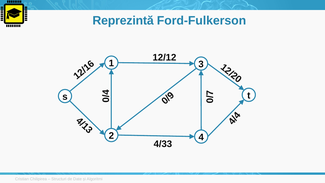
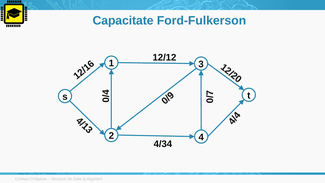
Reprezintă: Reprezintă -> Capacitate (123, 21)
4/33: 4/33 -> 4/34 (163, 144)
